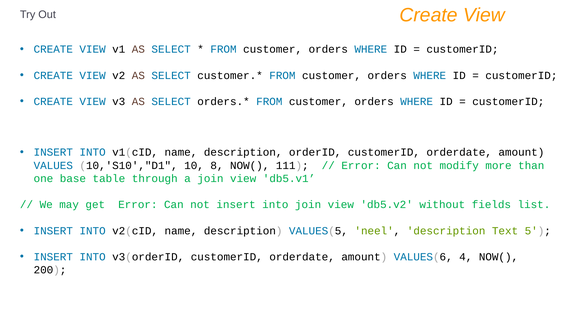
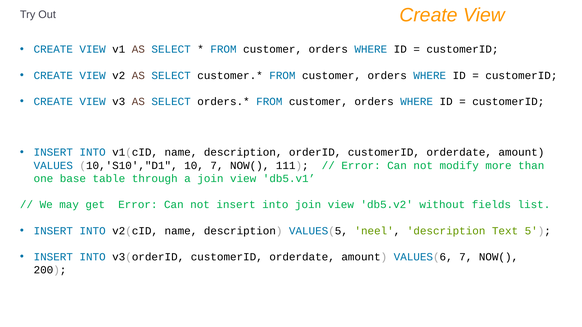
10 8: 8 -> 7 (217, 166)
VALUES(6 4: 4 -> 7 (466, 257)
